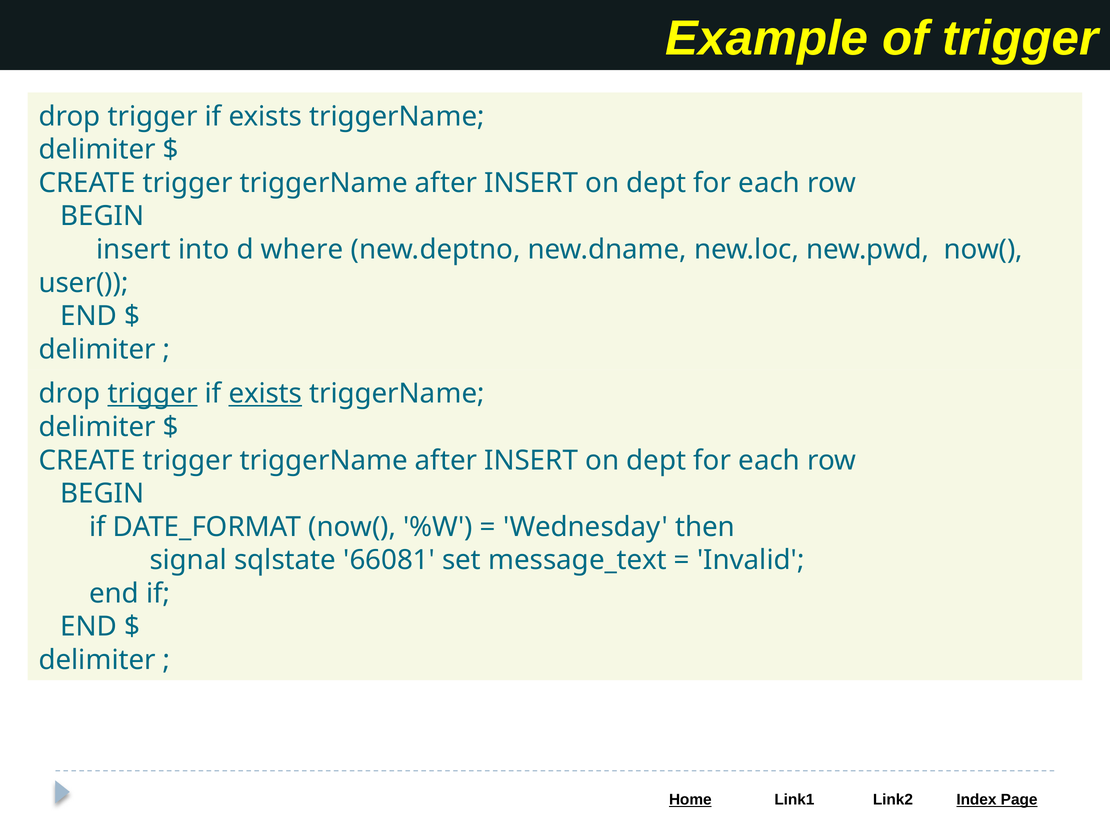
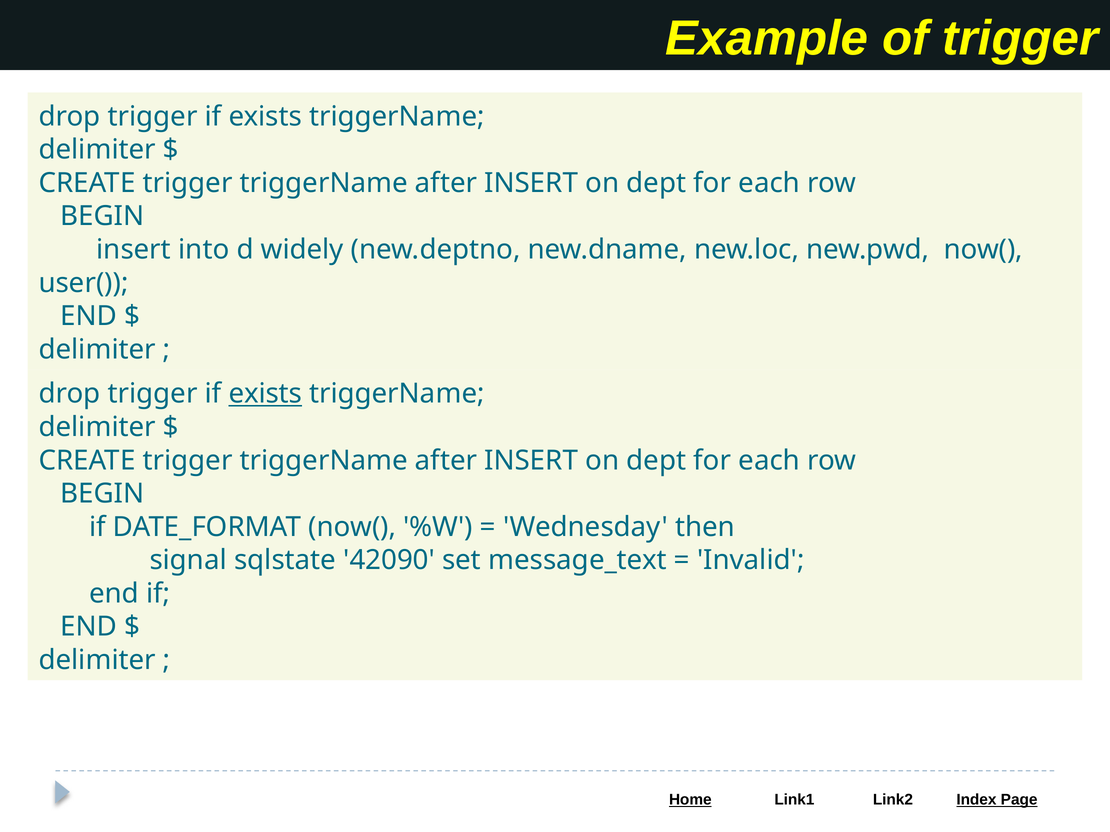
where: where -> widely (302, 250)
trigger underline: present -> none (153, 394)
66081: 66081 -> 42090 (389, 561)
